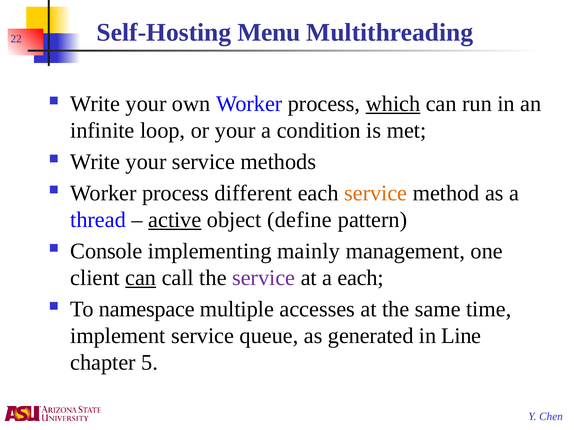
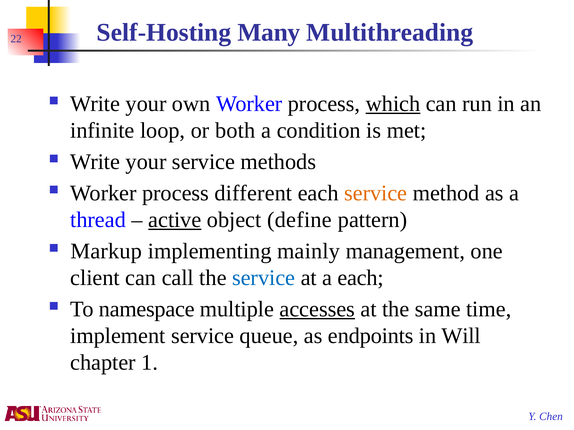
Menu: Menu -> Many (269, 32)
or your: your -> both (235, 131)
Console: Console -> Markup (106, 251)
can underline: present -> none (141, 278)
service colour: purple -> blue (264, 278)
accesses underline: none -> present (317, 309)
generated: generated -> endpoints (371, 336)
Line: Line -> Will (461, 336)
5: 5 -> 1 (150, 363)
